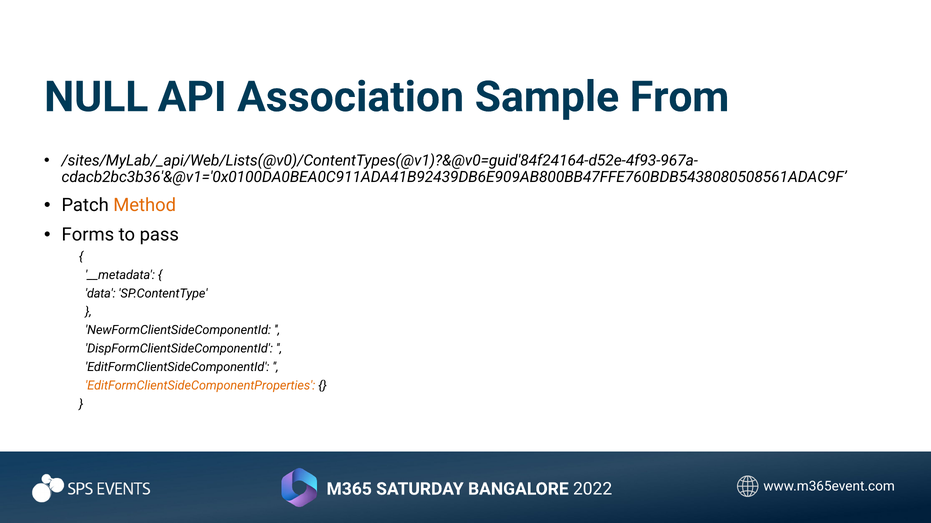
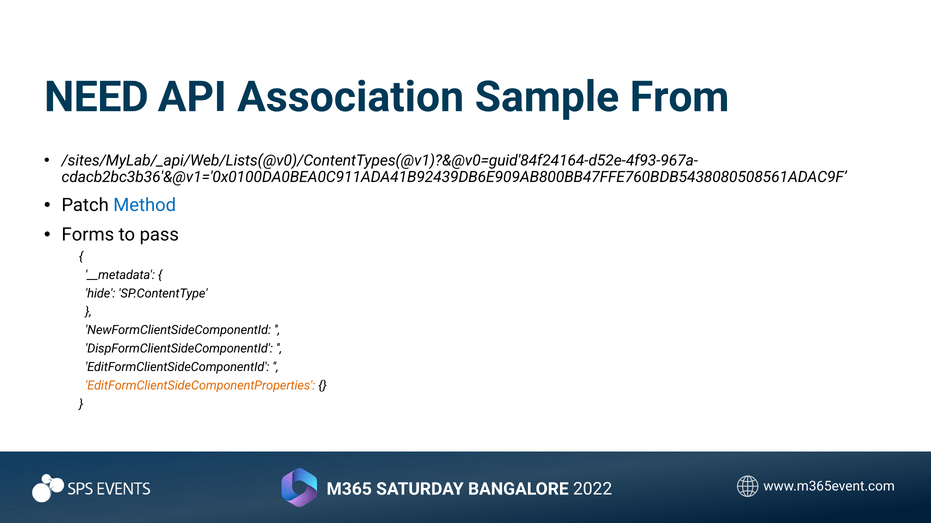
NULL: NULL -> NEED (96, 97)
Method colour: orange -> blue (145, 206)
data: data -> hide (100, 294)
